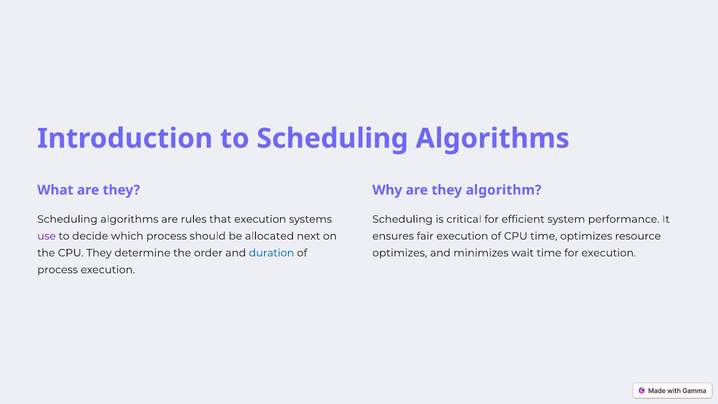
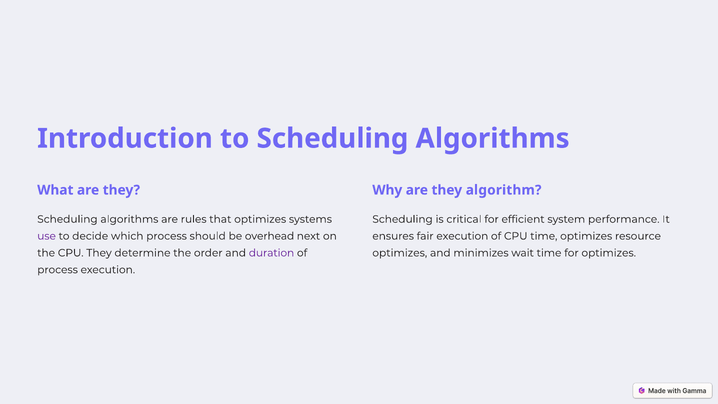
that execution: execution -> optimizes (260, 219)
allocated: allocated -> overhead (270, 236)
duration colour: blue -> purple (272, 253)
for execution: execution -> optimizes (609, 253)
